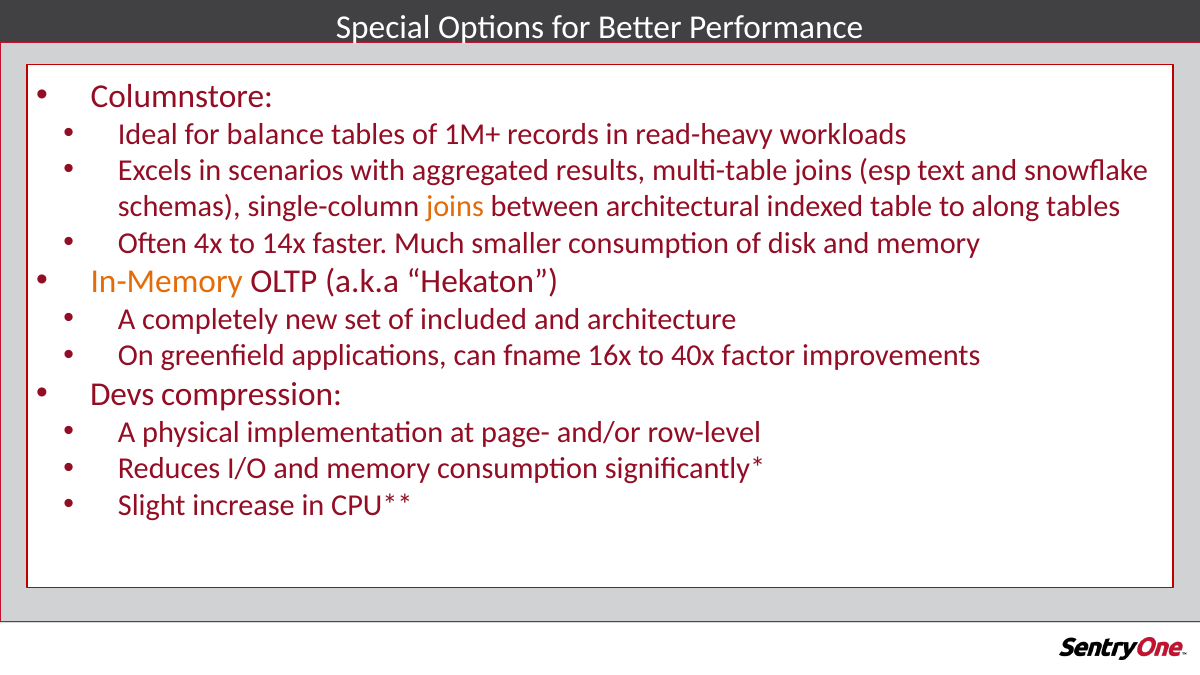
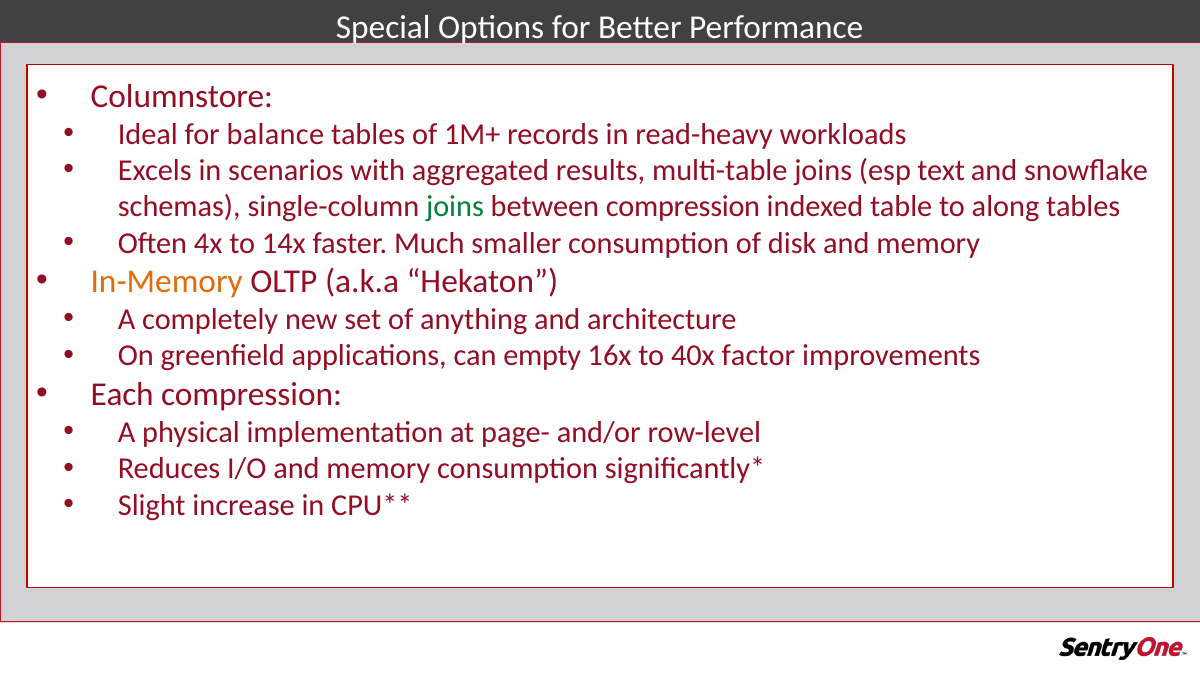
joins colour: orange -> green (455, 207)
between architectural: architectural -> compression (683, 207)
included: included -> anything (474, 320)
fname: fname -> empty (542, 356)
Devs: Devs -> Each (122, 394)
